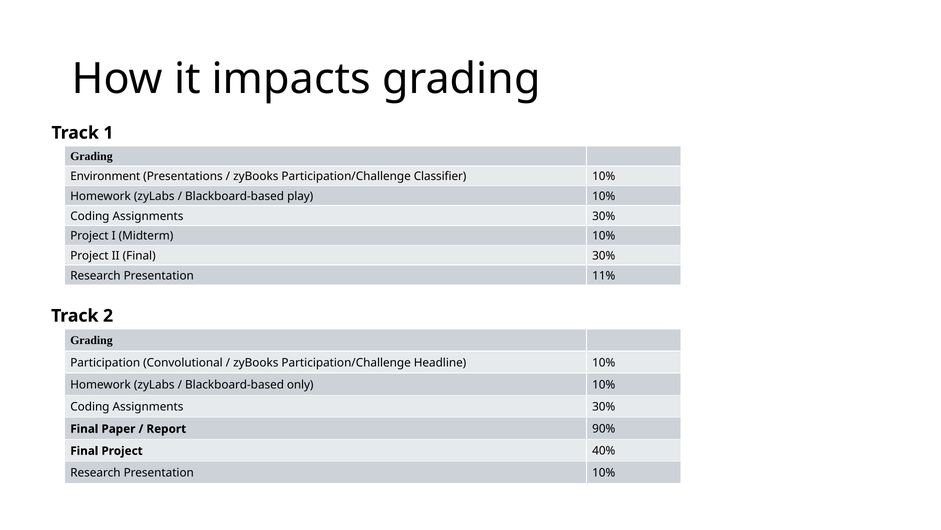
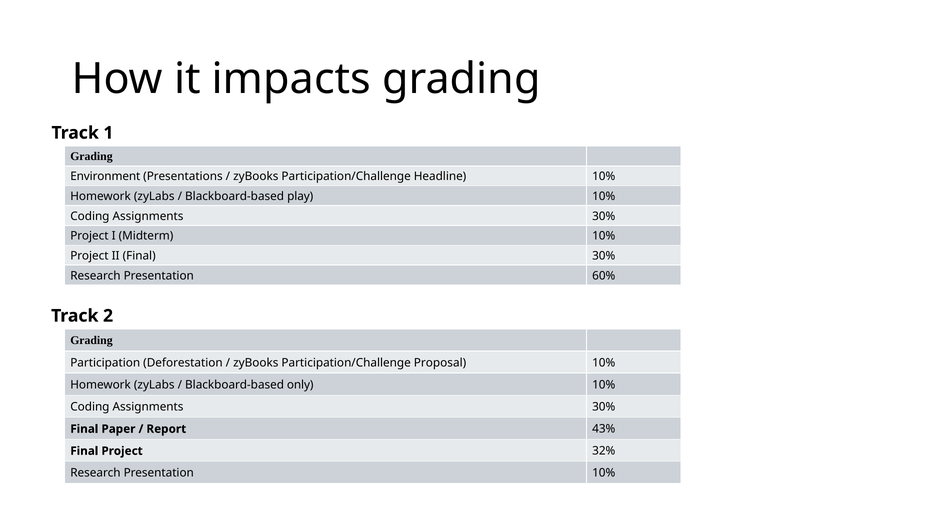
Classifier: Classifier -> Headline (440, 176)
11%: 11% -> 60% (604, 275)
Convolutional: Convolutional -> Deforestation (183, 362)
Headline: Headline -> Proposal (440, 362)
90%: 90% -> 43% (604, 428)
40%: 40% -> 32% (604, 450)
